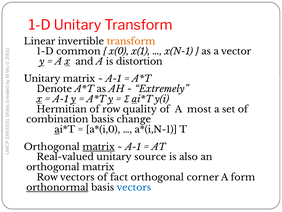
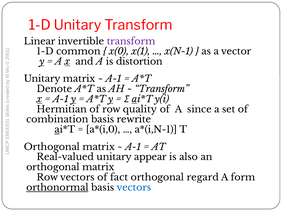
transform colour: orange -> purple (131, 41)
Extremely: Extremely -> Transform (162, 89)
most: most -> since (199, 109)
change: change -> rewrite (134, 119)
matrix underline: present -> none (99, 147)
source: source -> appear (150, 157)
corner: corner -> regard (203, 177)
